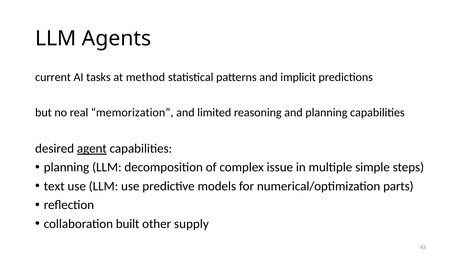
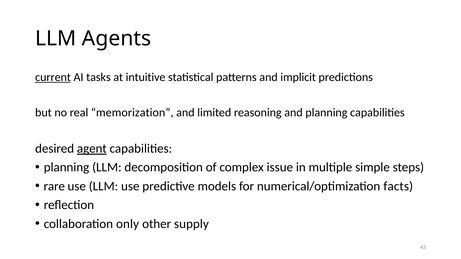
current underline: none -> present (53, 77)
method: method -> intuitive (146, 77)
text: text -> rare (54, 186)
parts: parts -> facts (398, 186)
built: built -> only (128, 224)
